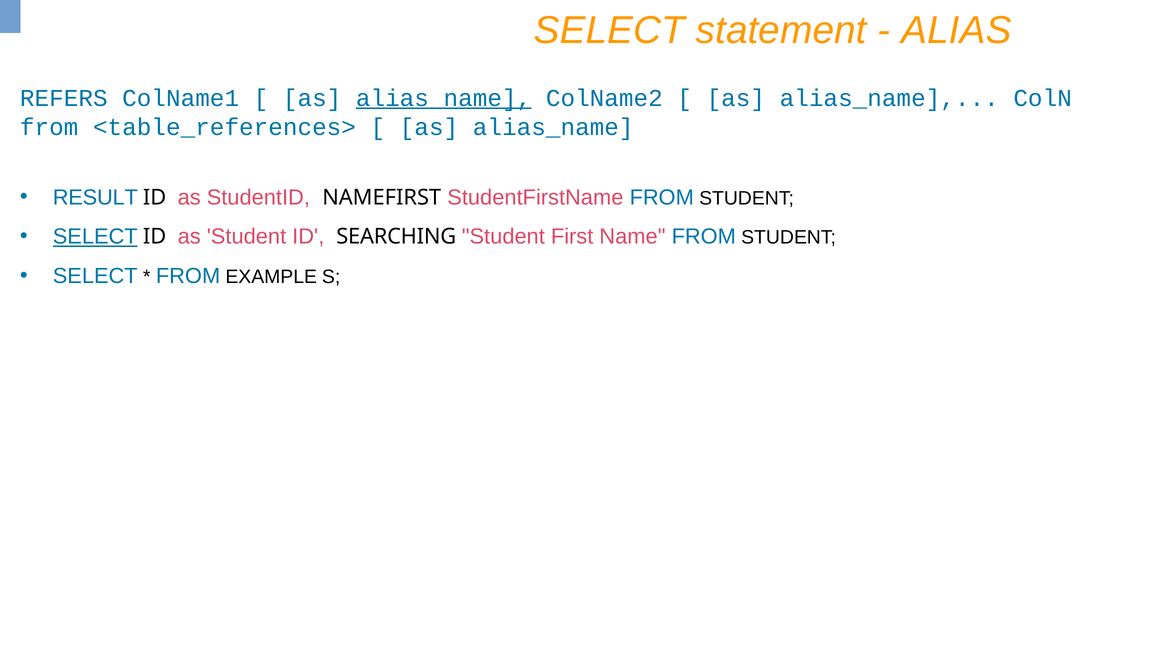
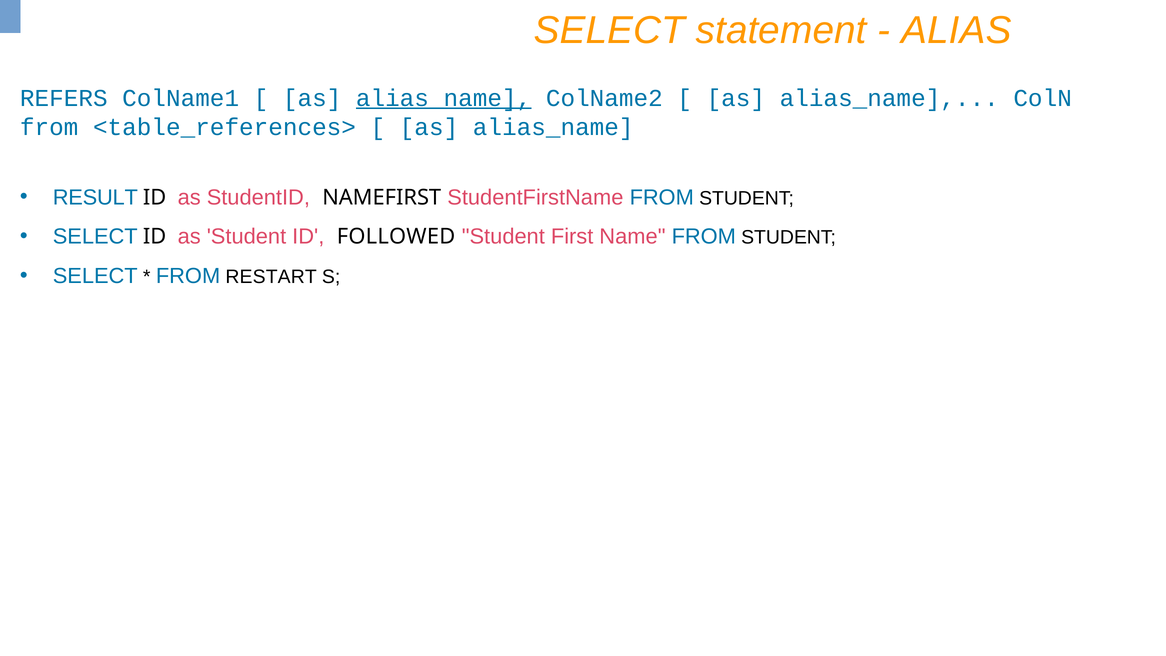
SELECT underline: present -> none (95, 237)
SEARCHING: SEARCHING -> FOLLOWED (396, 237)
EXAMPLE: EXAMPLE -> RESTART (271, 277)
